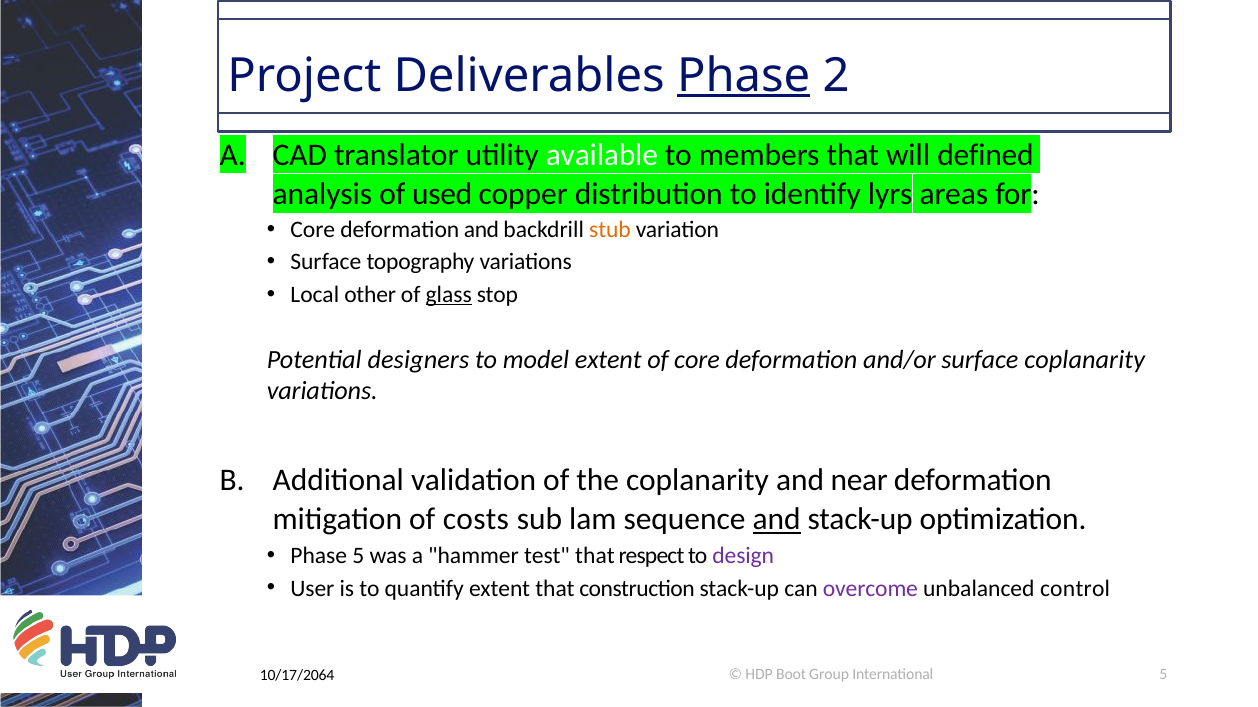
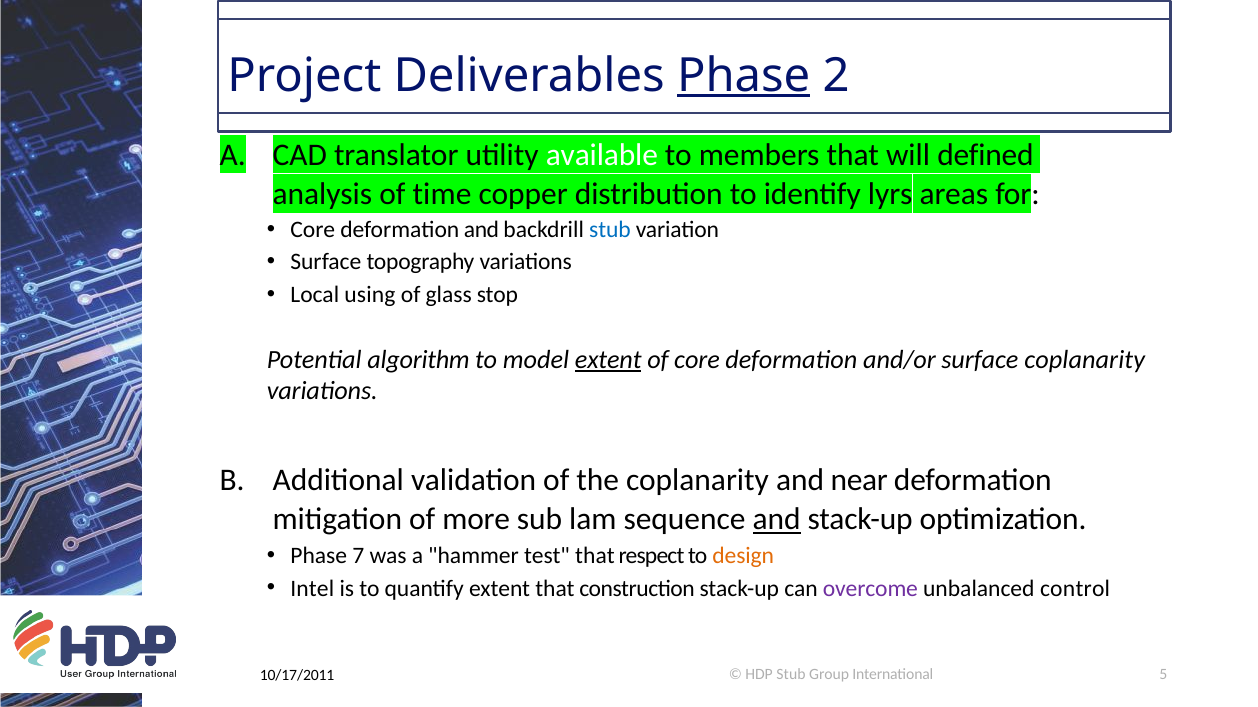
used: used -> time (442, 194)
stub colour: orange -> blue (610, 230)
other: other -> using (370, 295)
glass underline: present -> none (449, 295)
designers: designers -> algorithm (419, 360)
extent underline: none -> present (608, 360)
costs: costs -> more (476, 520)
Phase 5: 5 -> 7 (358, 556)
design colour: purple -> orange (743, 556)
User: User -> Intel (312, 589)
HDP Boot: Boot -> Stub (791, 675)
10/17/2064: 10/17/2064 -> 10/17/2011 (297, 676)
